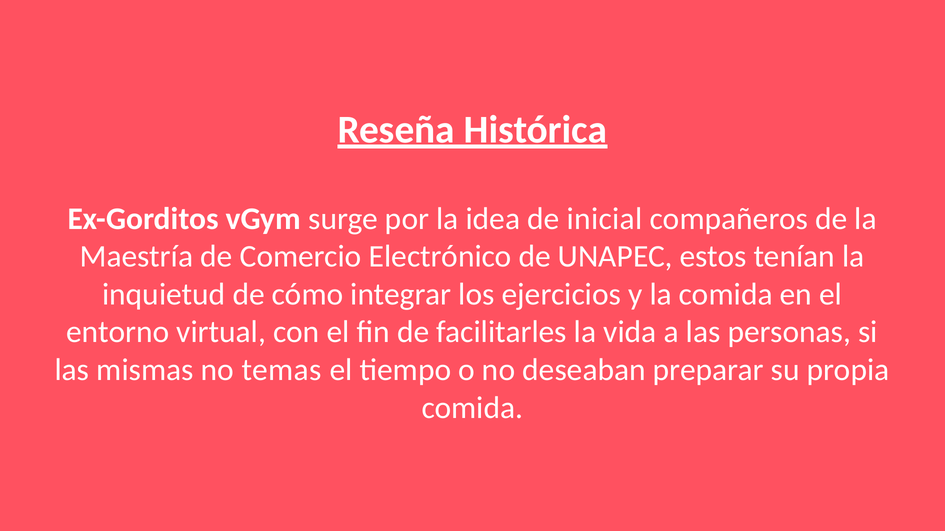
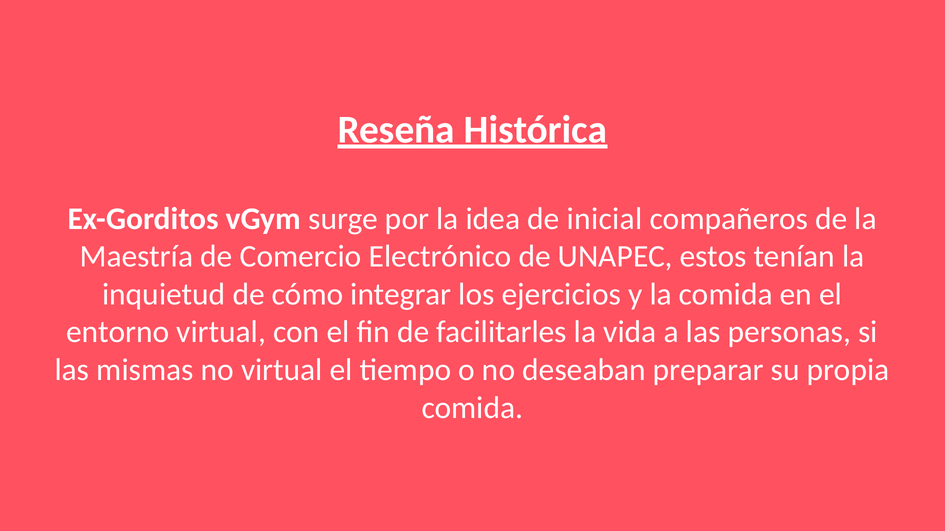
no temas: temas -> virtual (282, 370)
